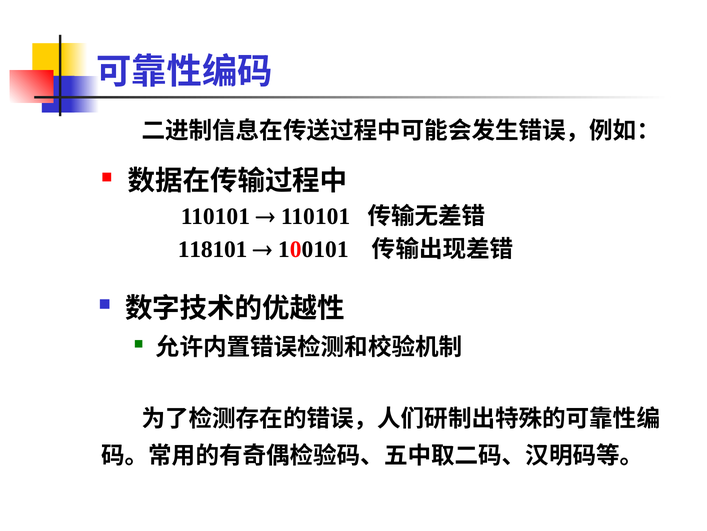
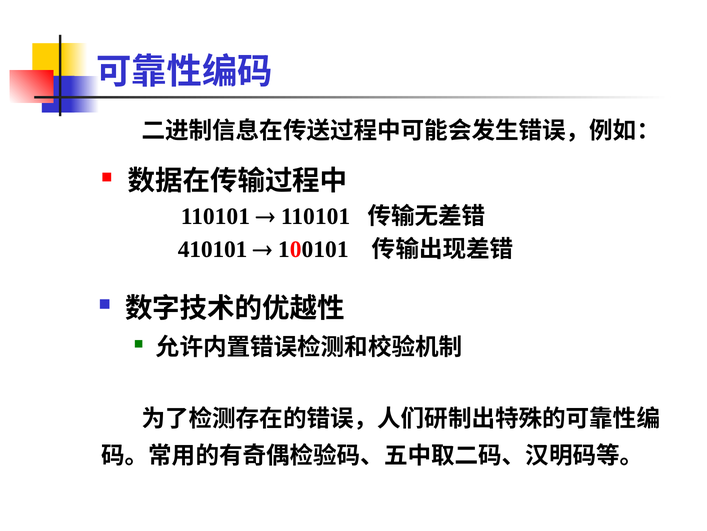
118101: 118101 -> 410101 (213, 249)
